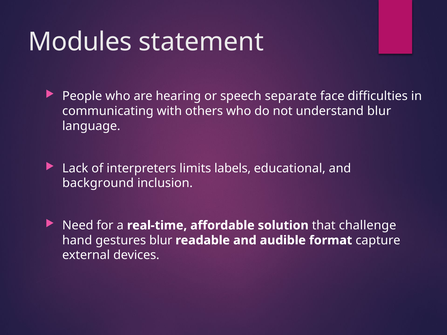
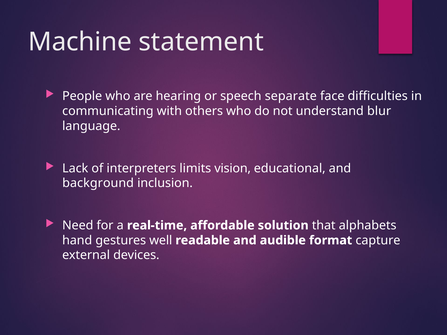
Modules: Modules -> Machine (80, 42)
labels: labels -> vision (233, 168)
challenge: challenge -> alphabets (368, 226)
gestures blur: blur -> well (161, 240)
